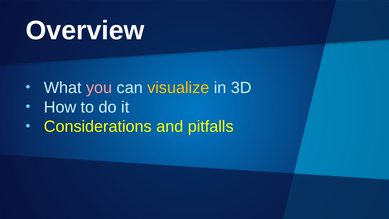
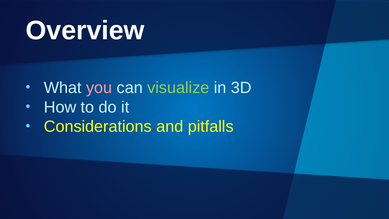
visualize colour: yellow -> light green (178, 88)
